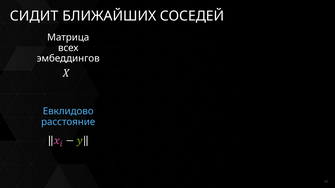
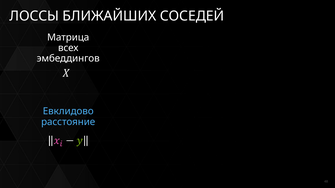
СИДИТ: СИДИТ -> ЛОССЫ (34, 16)
